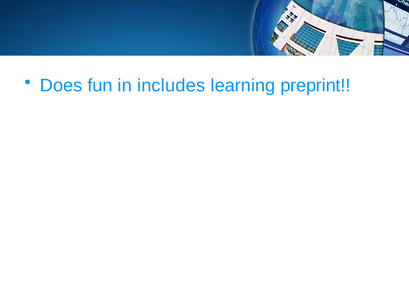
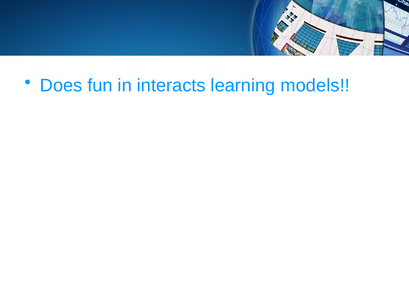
includes: includes -> interacts (171, 86)
preprint: preprint -> models (315, 86)
